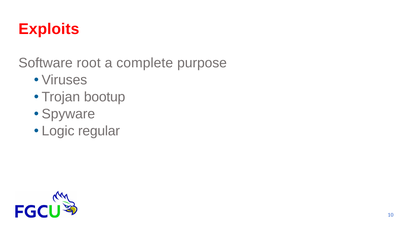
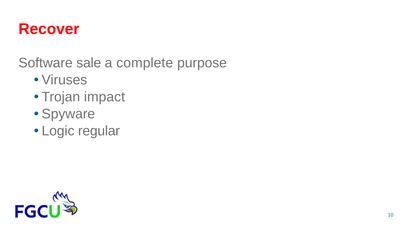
Exploits: Exploits -> Recover (49, 29)
root: root -> sale (89, 63)
bootup: bootup -> impact (104, 97)
